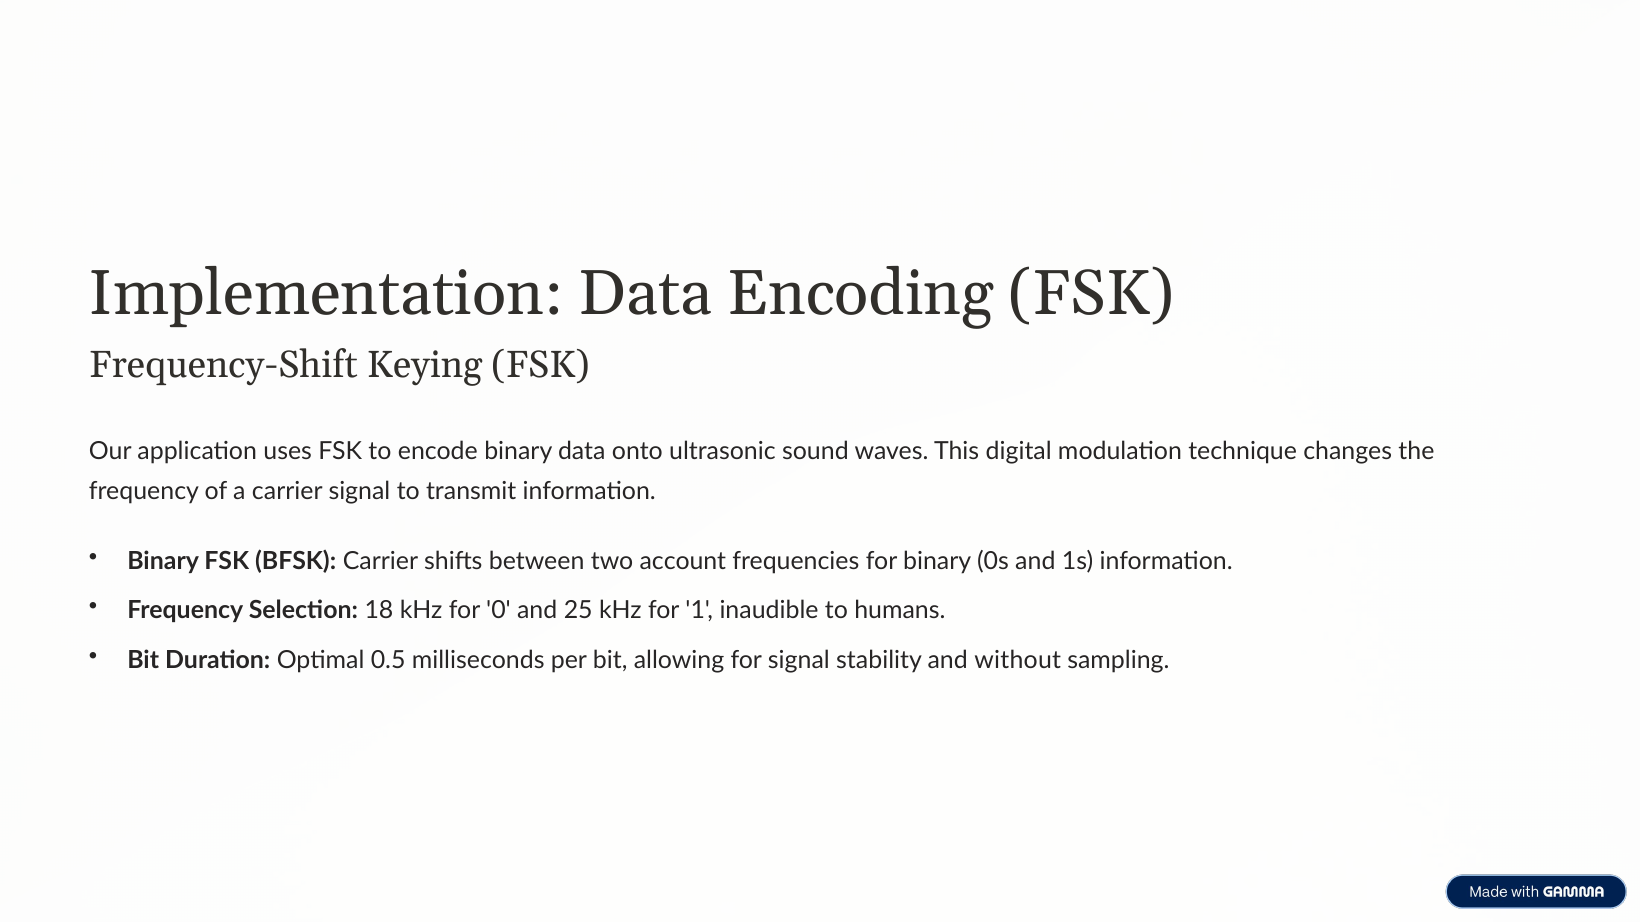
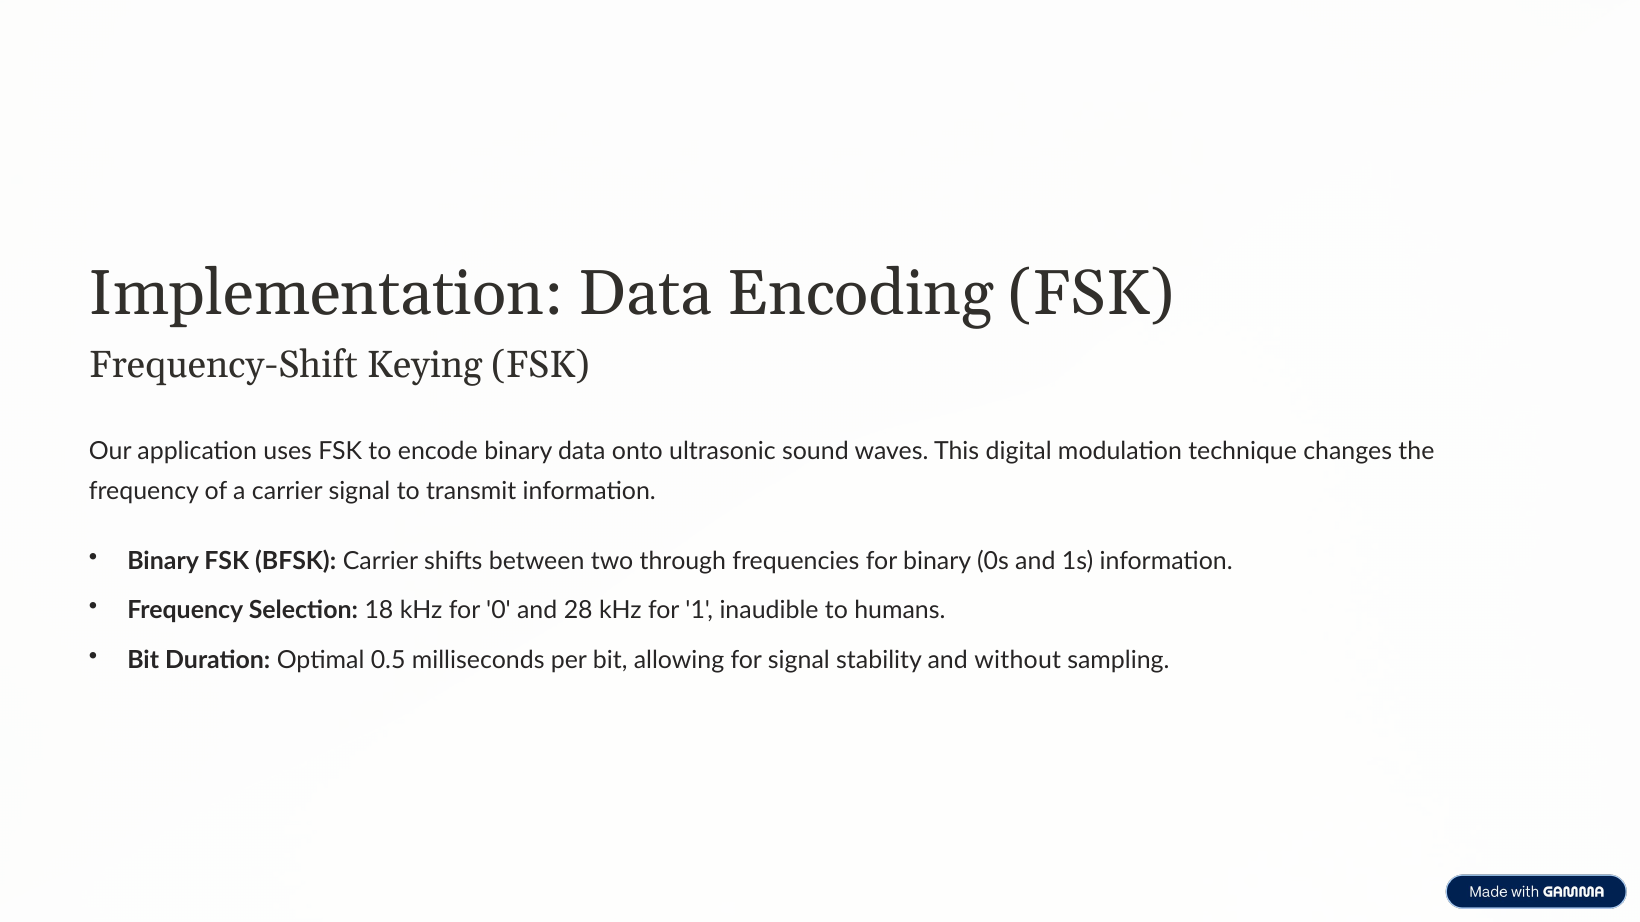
account: account -> through (683, 561)
25: 25 -> 28 (578, 611)
